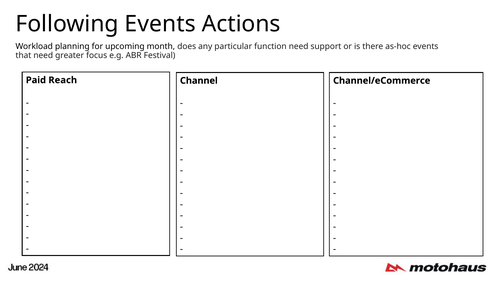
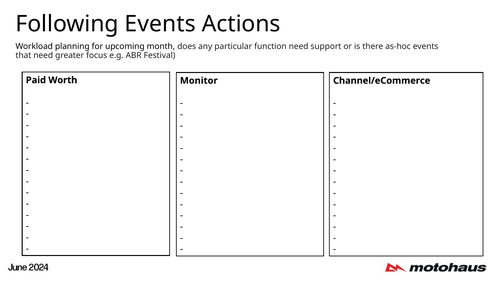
Reach: Reach -> Worth (63, 80)
Channel: Channel -> Monitor (199, 81)
